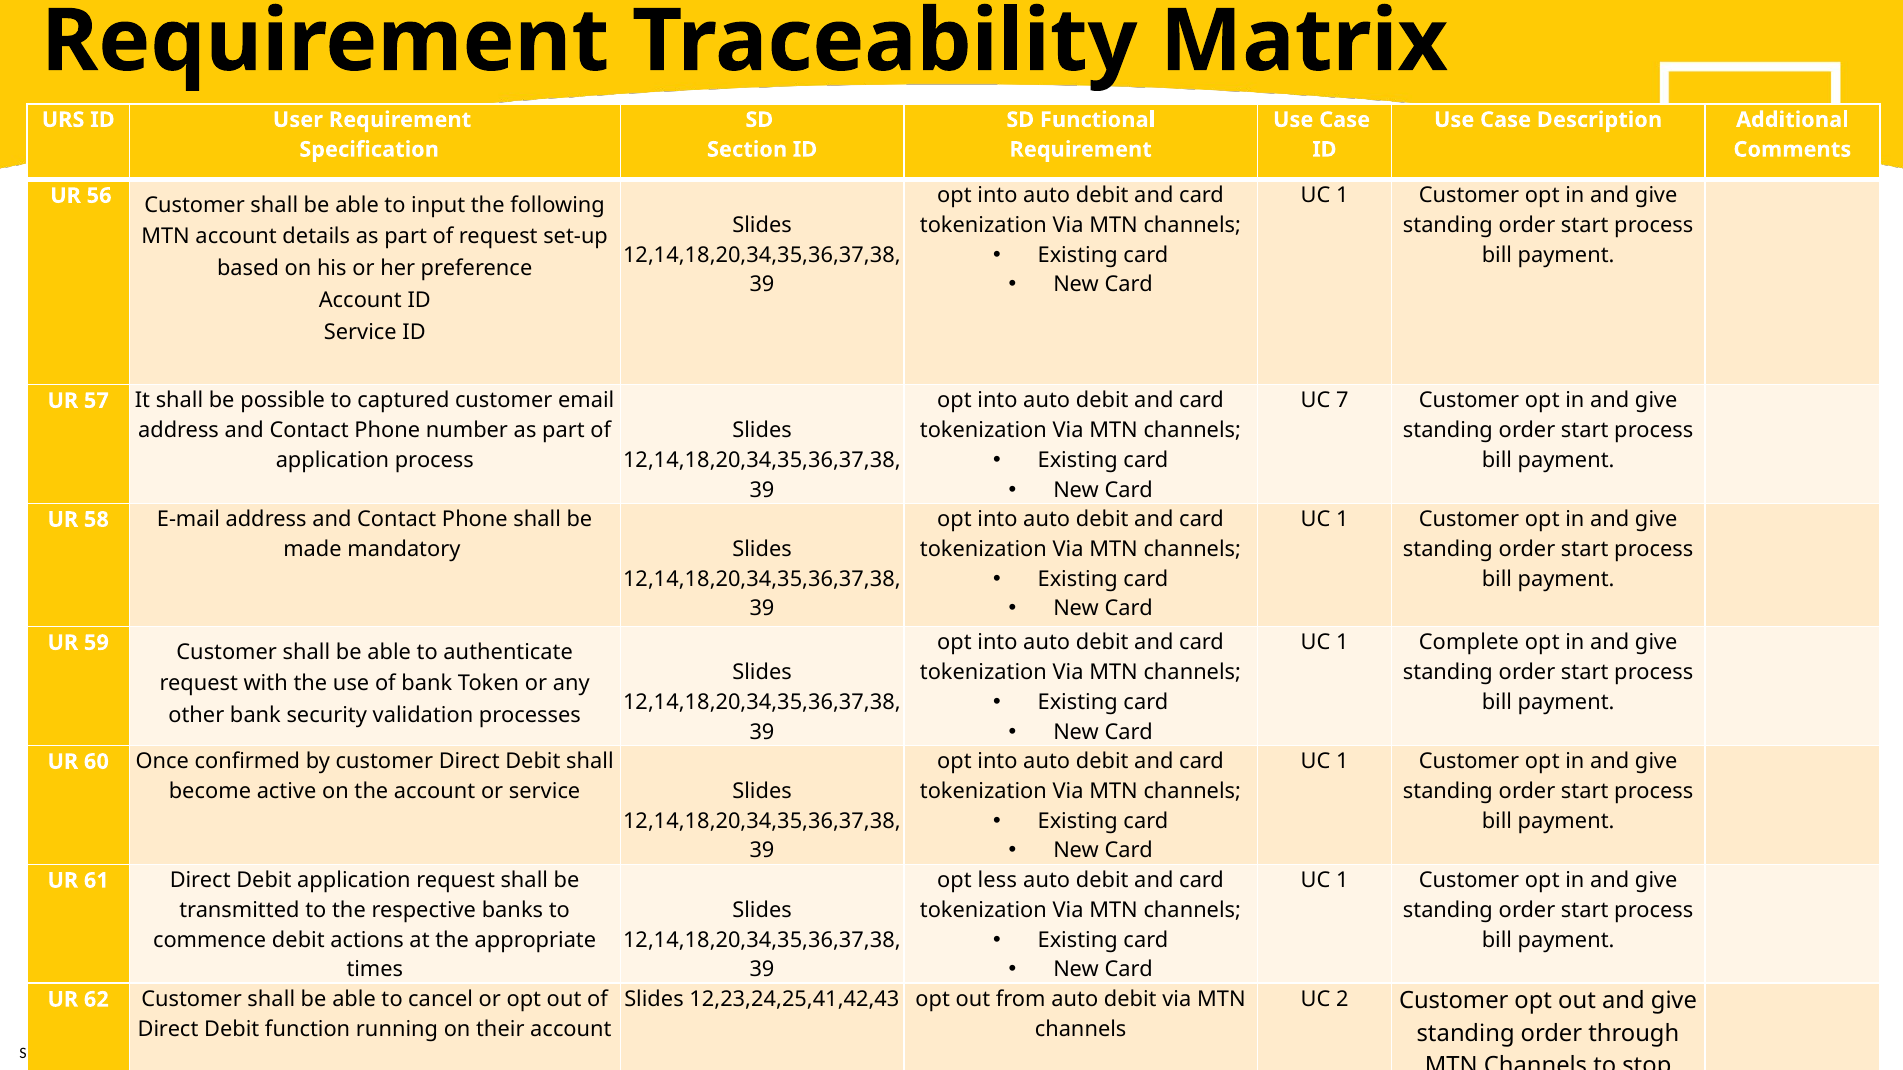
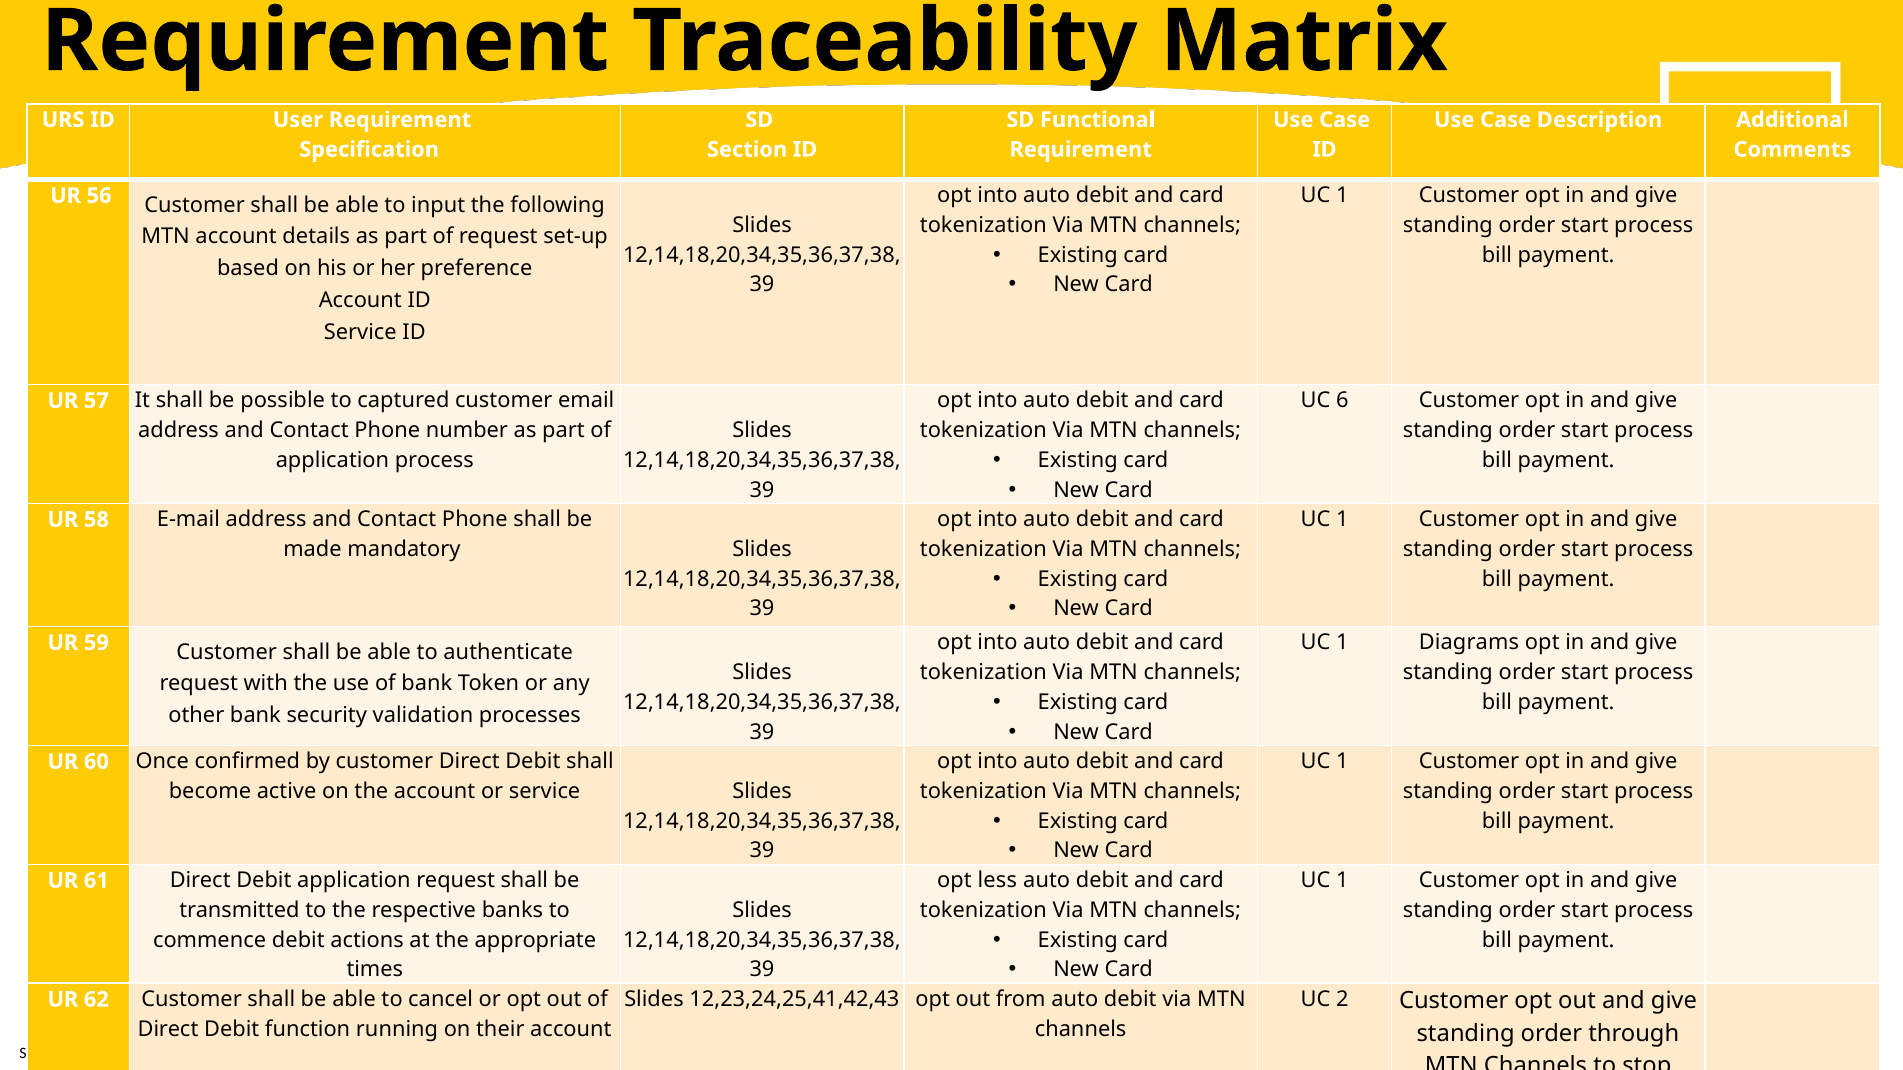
7: 7 -> 6 (1342, 401)
Complete: Complete -> Diagrams (1469, 643)
